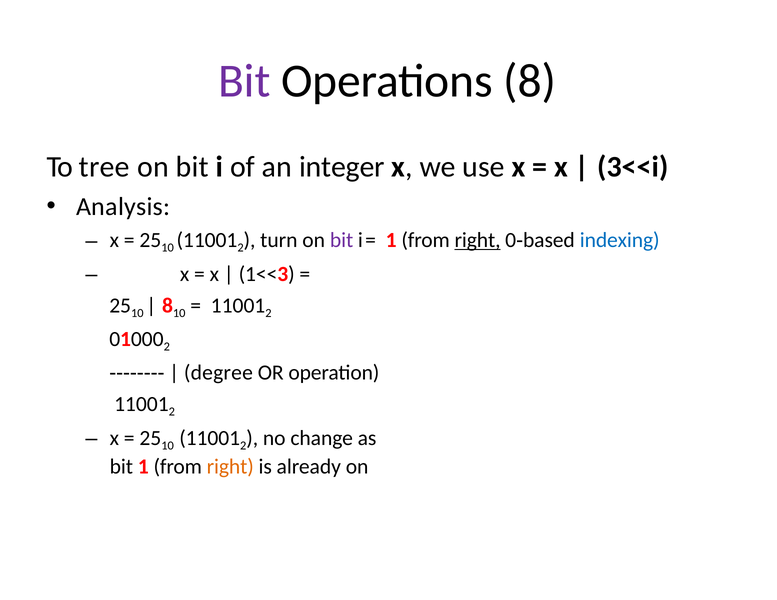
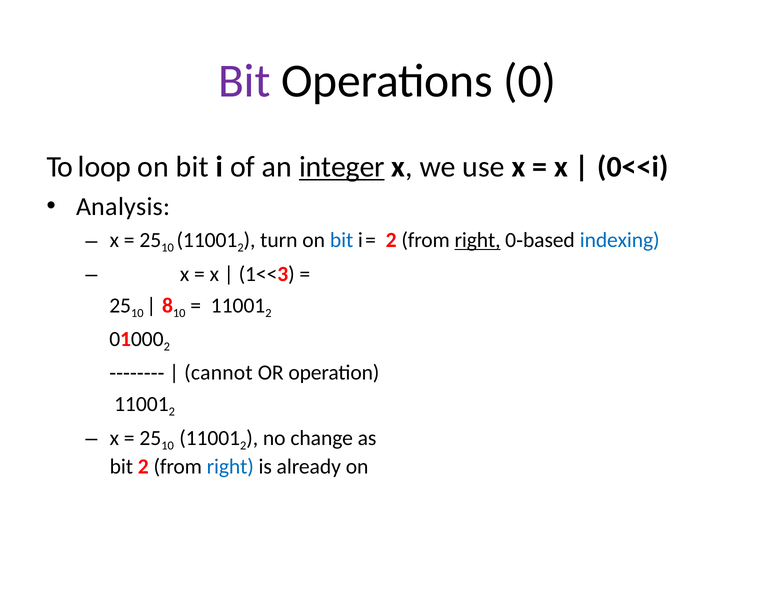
Operations 8: 8 -> 0 (530, 81)
tree: tree -> loop (105, 167)
integer underline: none -> present (342, 167)
3<<i: 3<<i -> 0<<i (633, 167)
bit colour: purple -> blue (342, 240)
i= 1: 1 -> 2 (391, 240)
degree: degree -> cannot (218, 373)
bit 1: 1 -> 2 (143, 467)
right colour: orange -> blue (230, 467)
